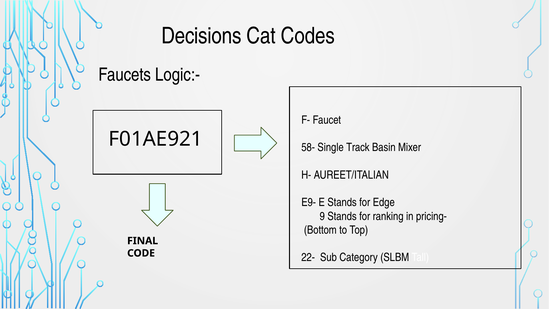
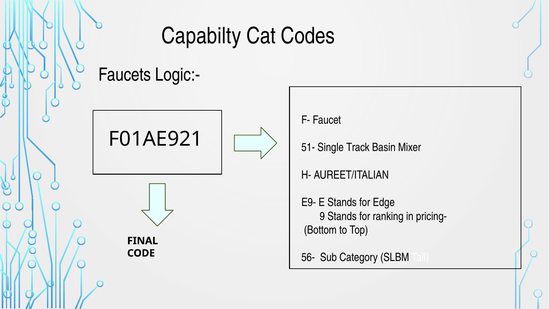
Decisions: Decisions -> Capabilty (201, 36)
58-: 58- -> 51- (308, 147)
22-: 22- -> 56- (308, 257)
